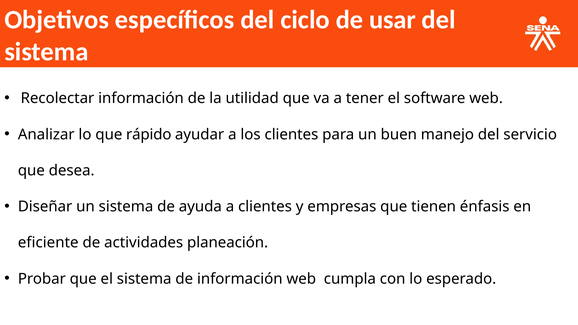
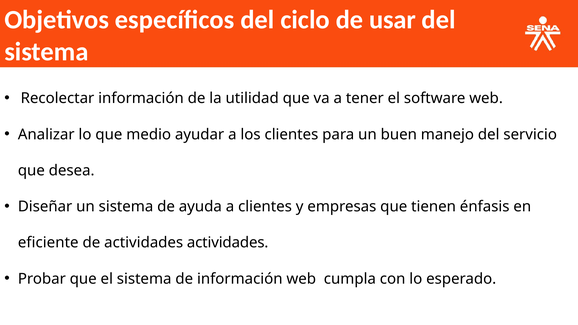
rápido: rápido -> medio (149, 134)
actividades planeación: planeación -> actividades (228, 243)
